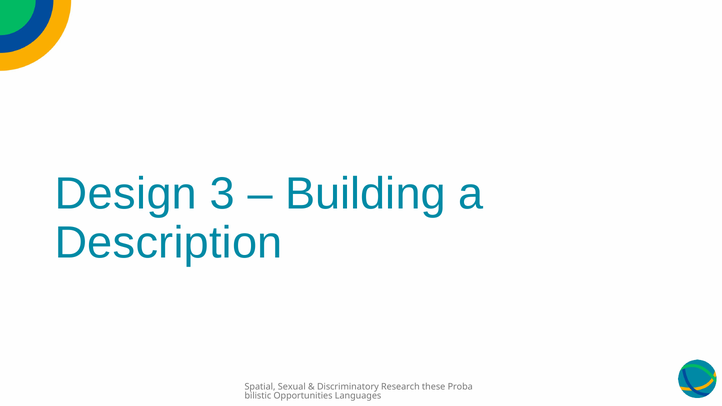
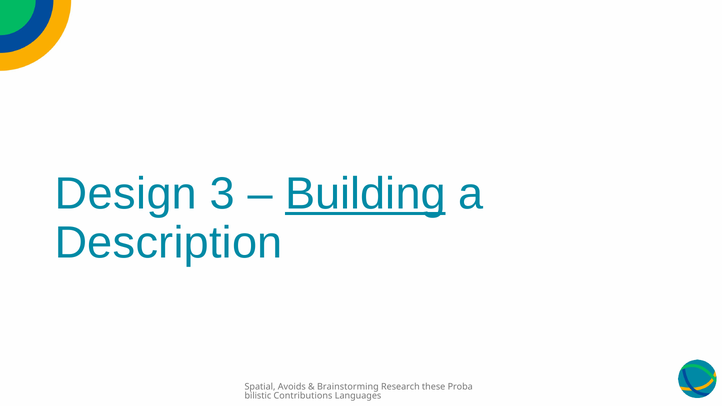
Building underline: none -> present (365, 194)
Sexual: Sexual -> Avoids (292, 387)
Discriminatory: Discriminatory -> Brainstorming (348, 387)
Opportunities: Opportunities -> Contributions (303, 396)
